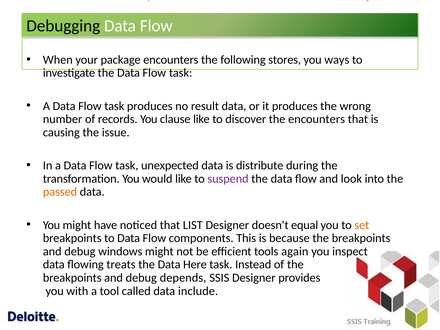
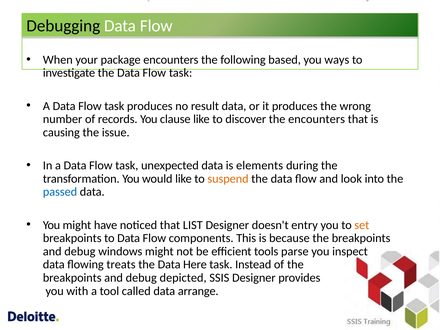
stores: stores -> based (285, 60)
distribute: distribute -> elements (260, 165)
suspend colour: purple -> orange (228, 179)
passed colour: orange -> blue (60, 192)
equal: equal -> entry (305, 225)
again: again -> parse (295, 251)
depends: depends -> depicted (183, 278)
include: include -> arrange (198, 291)
